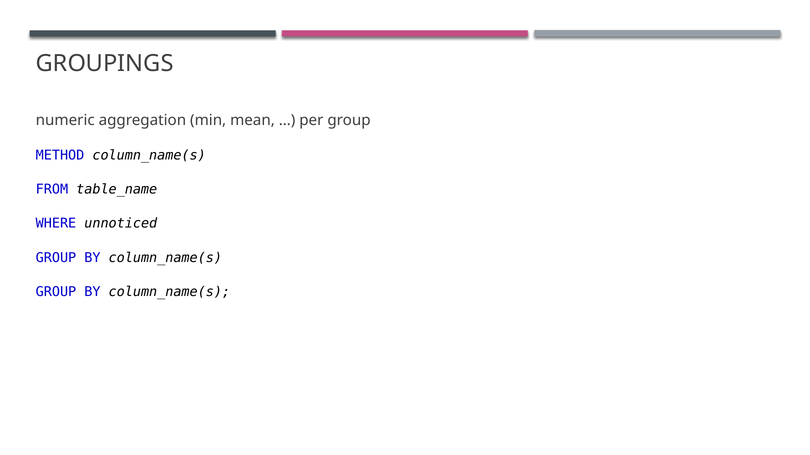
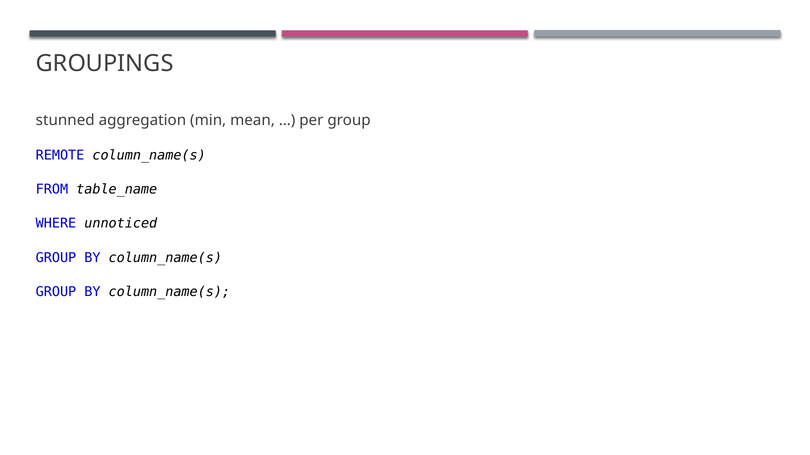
numeric: numeric -> stunned (65, 120)
METHOD: METHOD -> REMOTE (60, 155)
